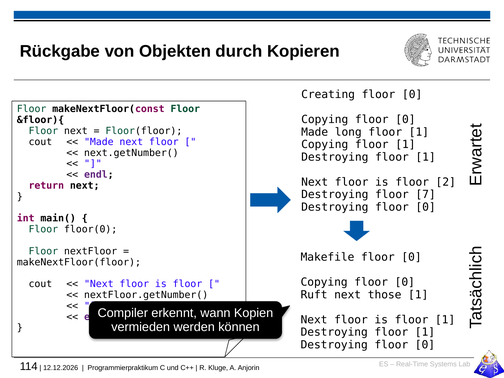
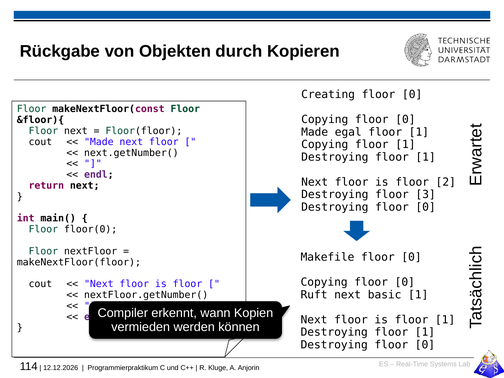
long: long -> egal (348, 132)
7: 7 -> 3 (426, 195)
those: those -> basic (385, 295)
